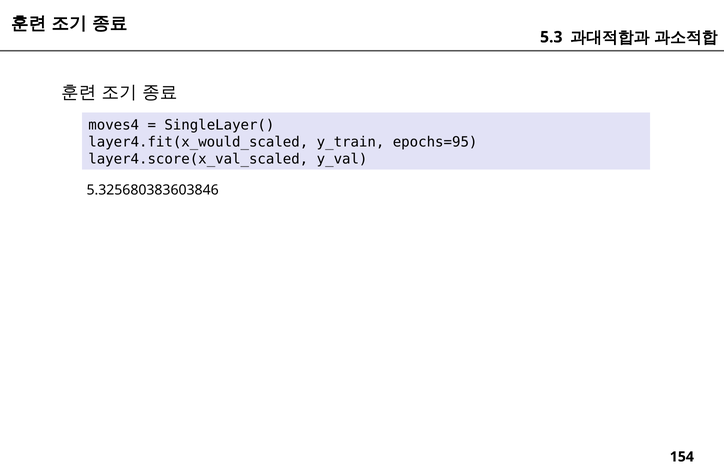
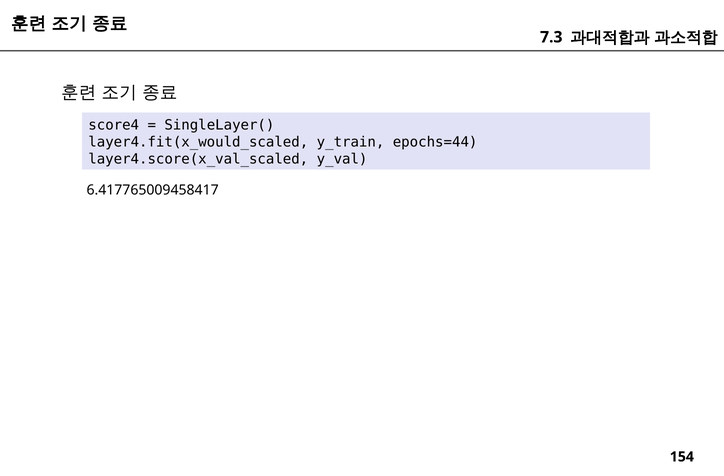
5.3: 5.3 -> 7.3 (551, 37)
moves4: moves4 -> score4 (114, 125)
epochs=95: epochs=95 -> epochs=44 (435, 142)
5.325680383603846: 5.325680383603846 -> 6.417765009458417 (153, 190)
